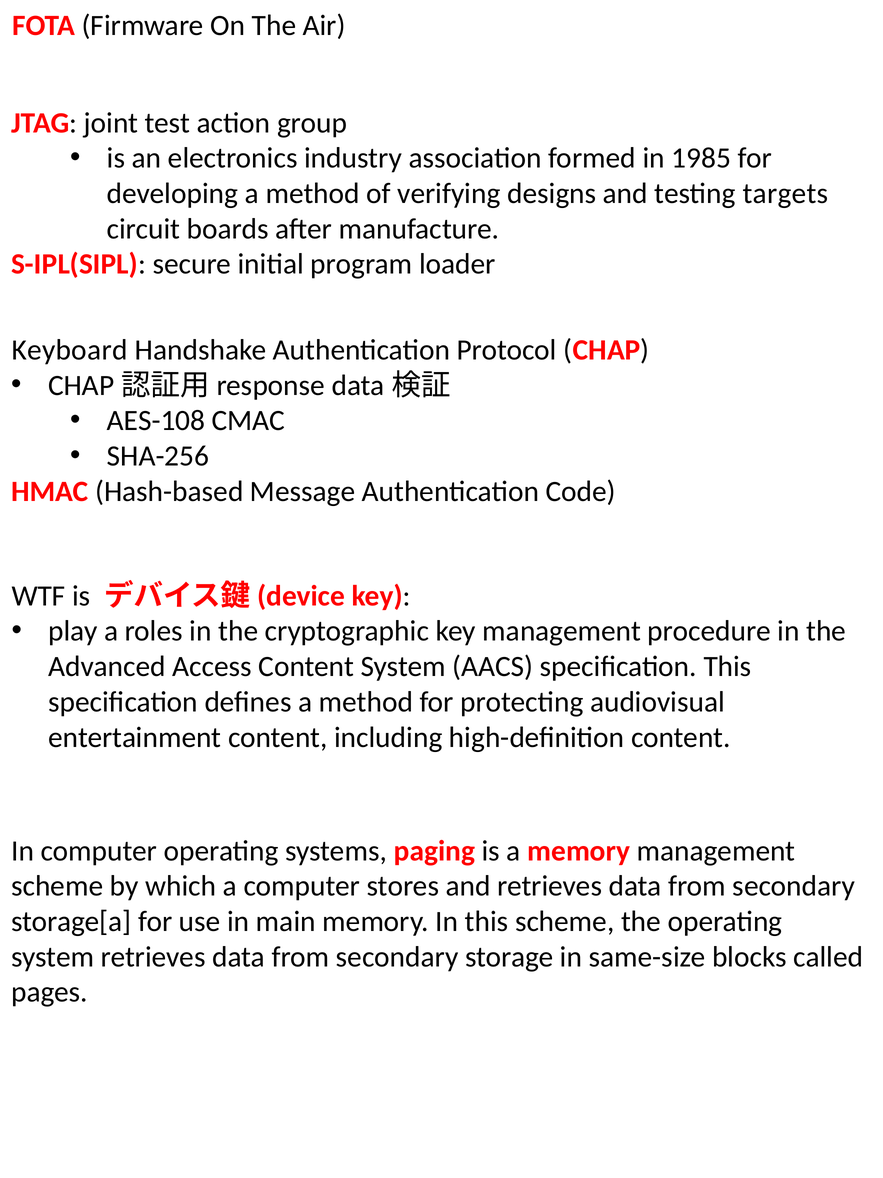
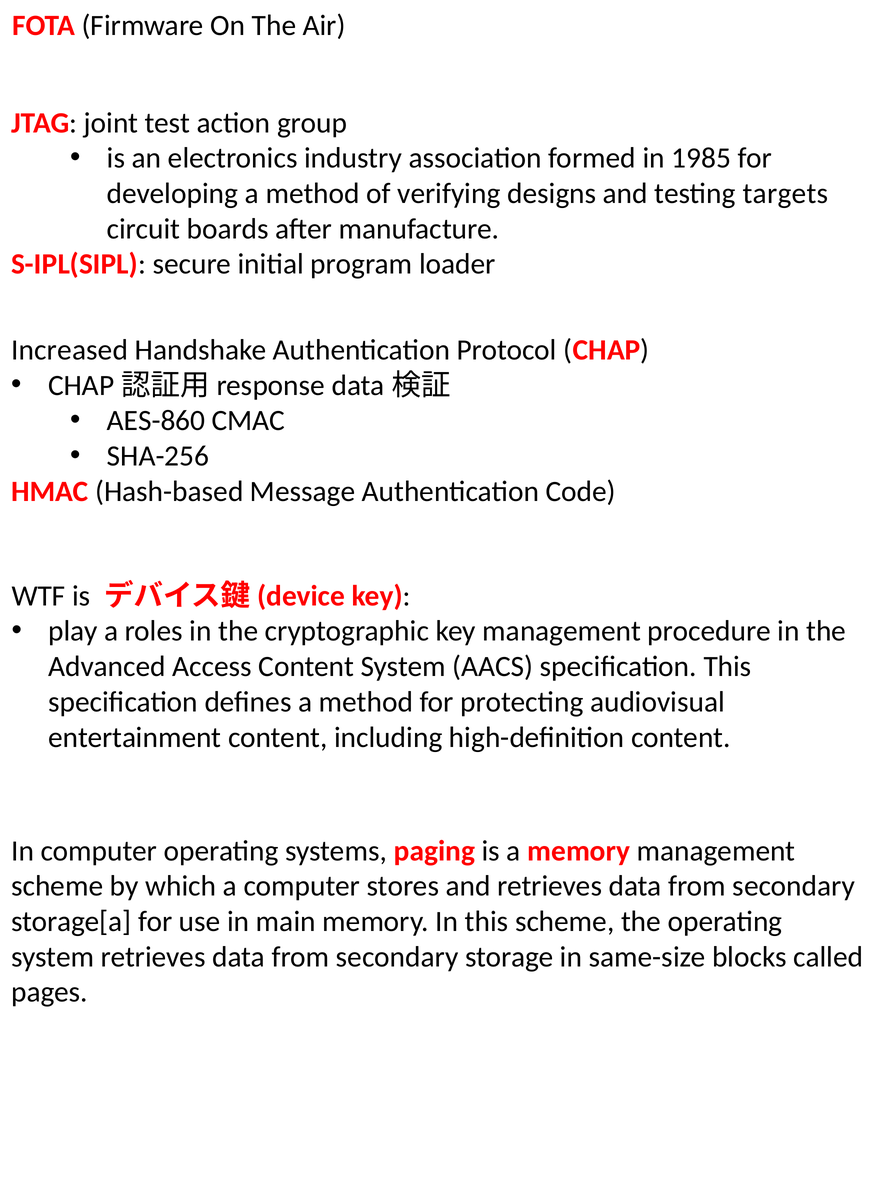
Keyboard: Keyboard -> Increased (70, 350)
AES-108: AES-108 -> AES-860 (156, 420)
